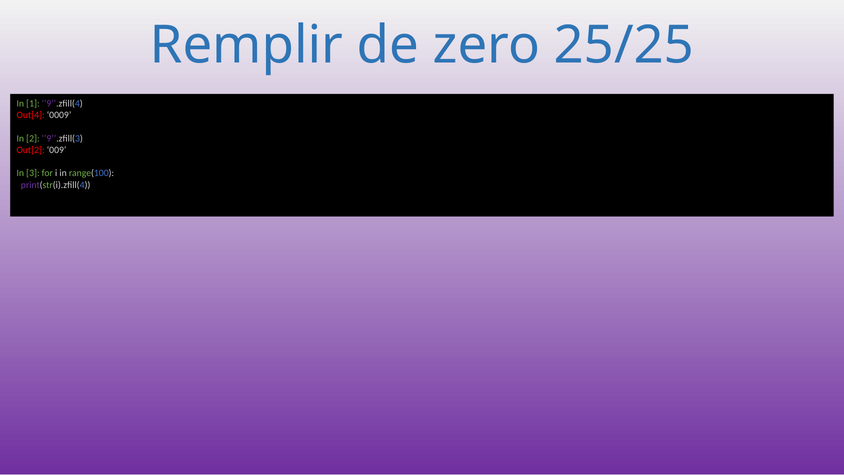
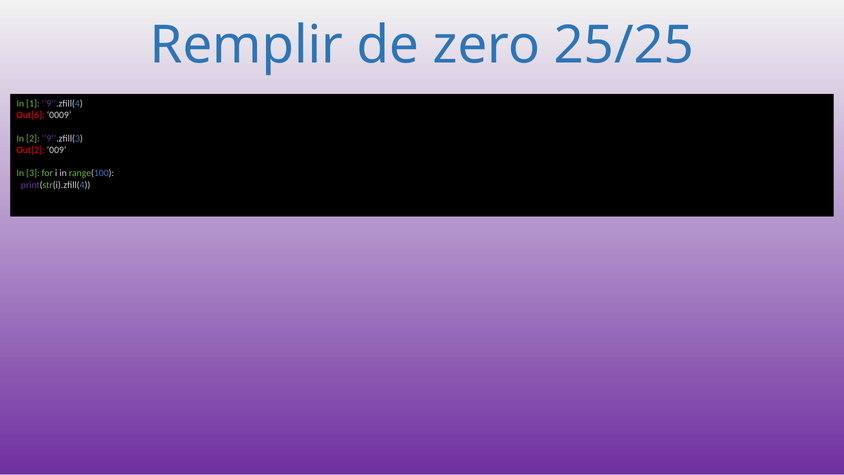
Out[4: Out[4 -> Out[6 (31, 115)
